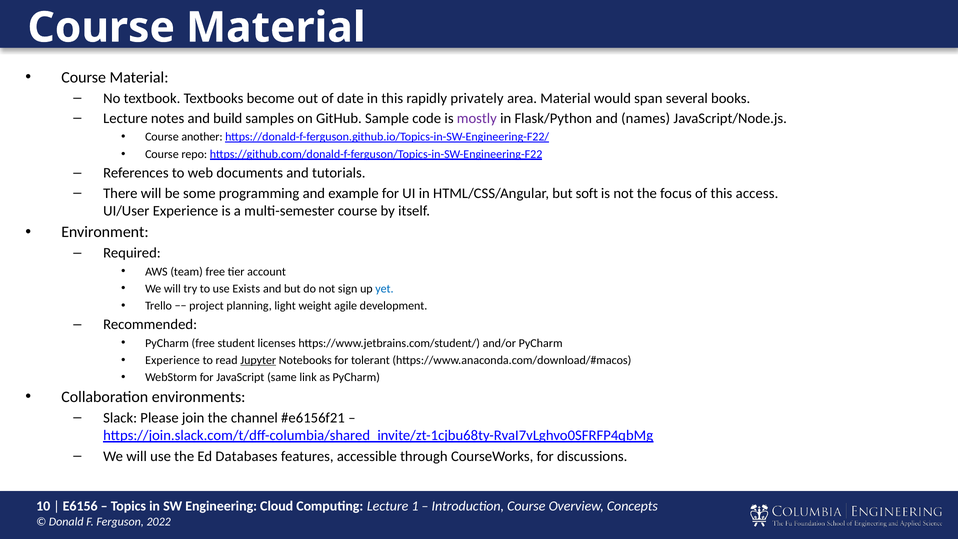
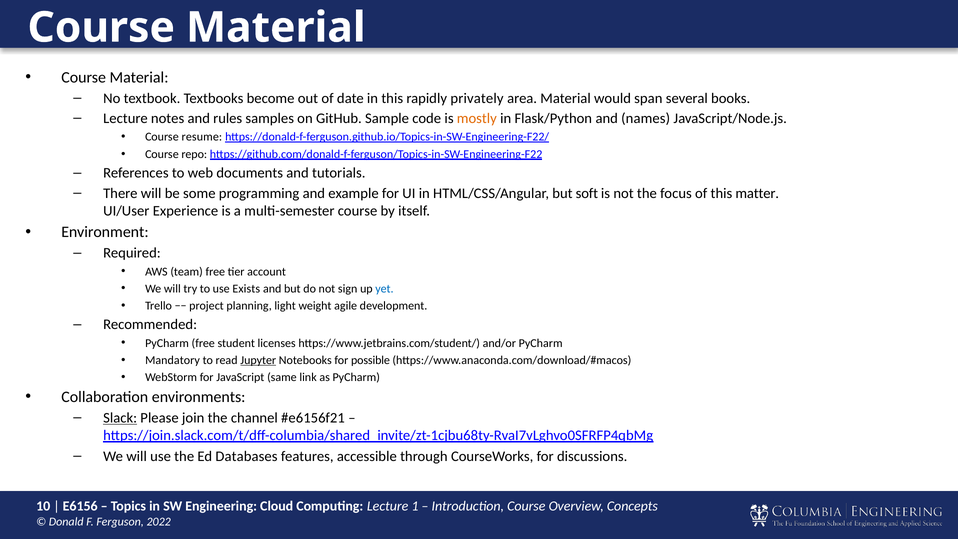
build: build -> rules (228, 118)
mostly colour: purple -> orange (477, 118)
another: another -> resume (202, 137)
access: access -> matter (757, 193)
Experience: Experience -> Mandatory (173, 360)
tolerant: tolerant -> possible (370, 360)
Slack underline: none -> present (120, 418)
